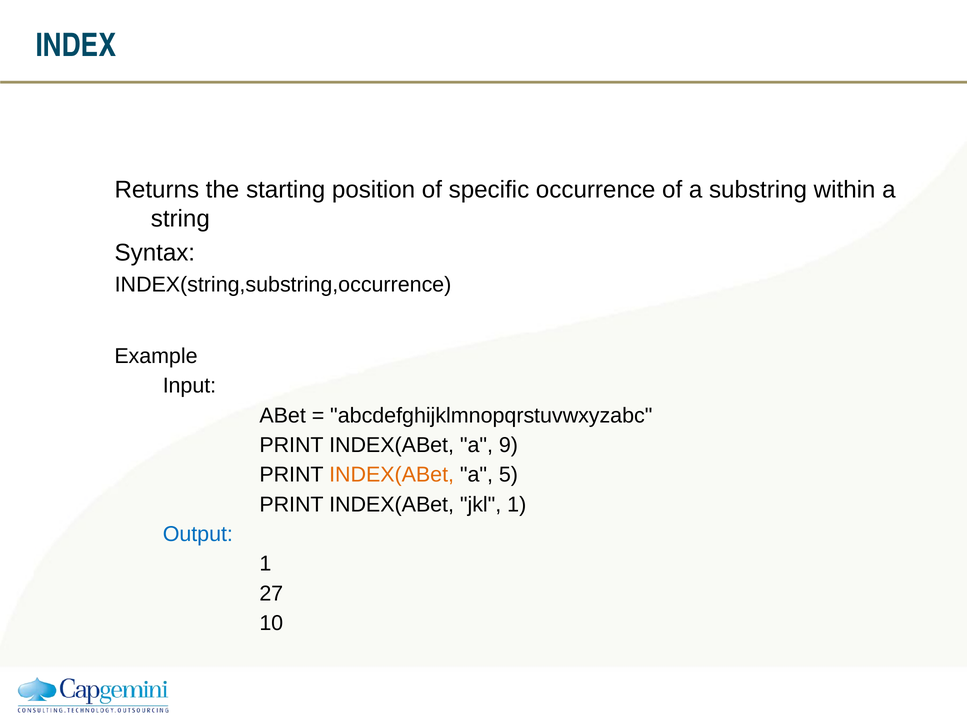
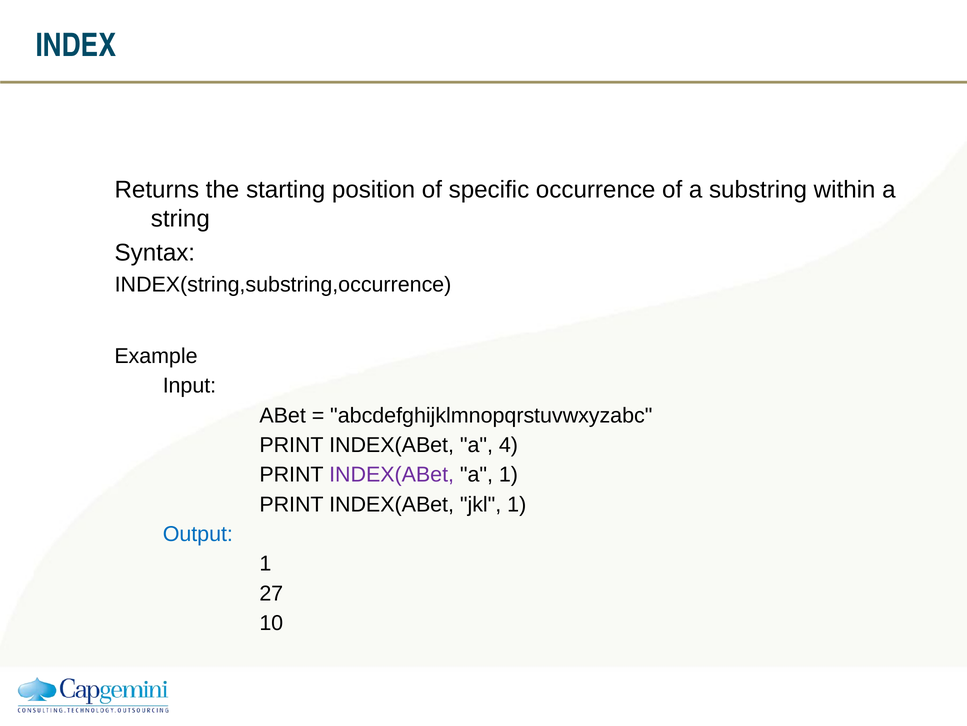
9: 9 -> 4 (508, 445)
INDEX(ABet colour: orange -> purple (392, 474)
a 5: 5 -> 1 (508, 474)
